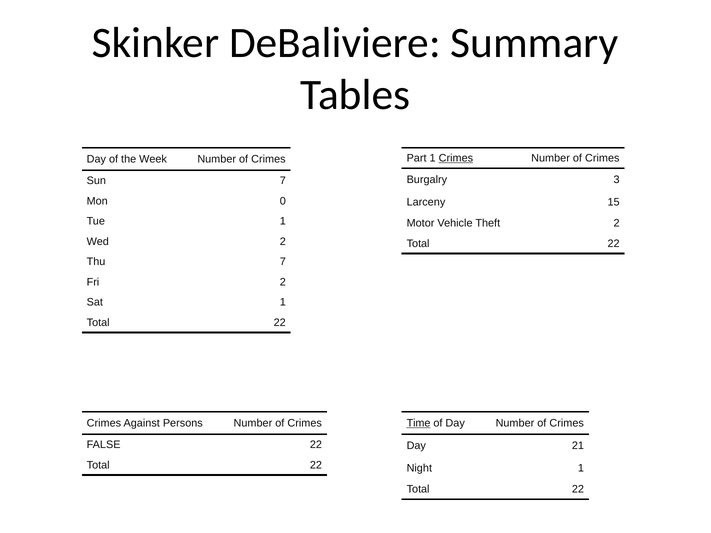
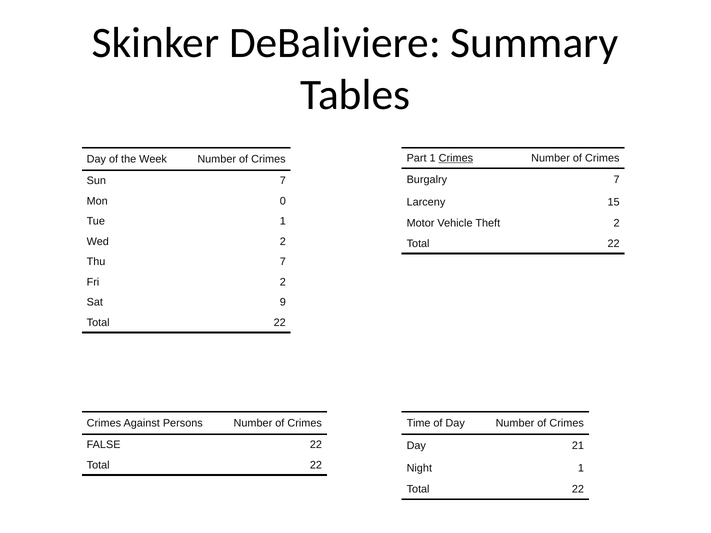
Burgalry 3: 3 -> 7 (617, 180)
Sat 1: 1 -> 9 (283, 302)
Time underline: present -> none (419, 423)
